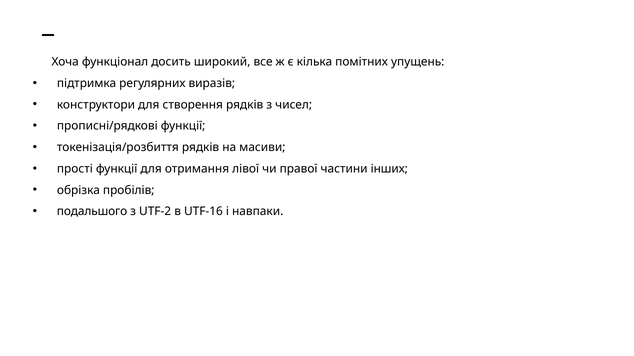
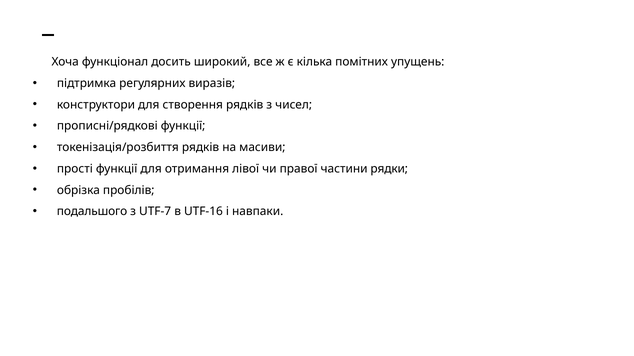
інших: інших -> рядки (389, 169)
UTF-2: UTF-2 -> UTF-7 (155, 212)
